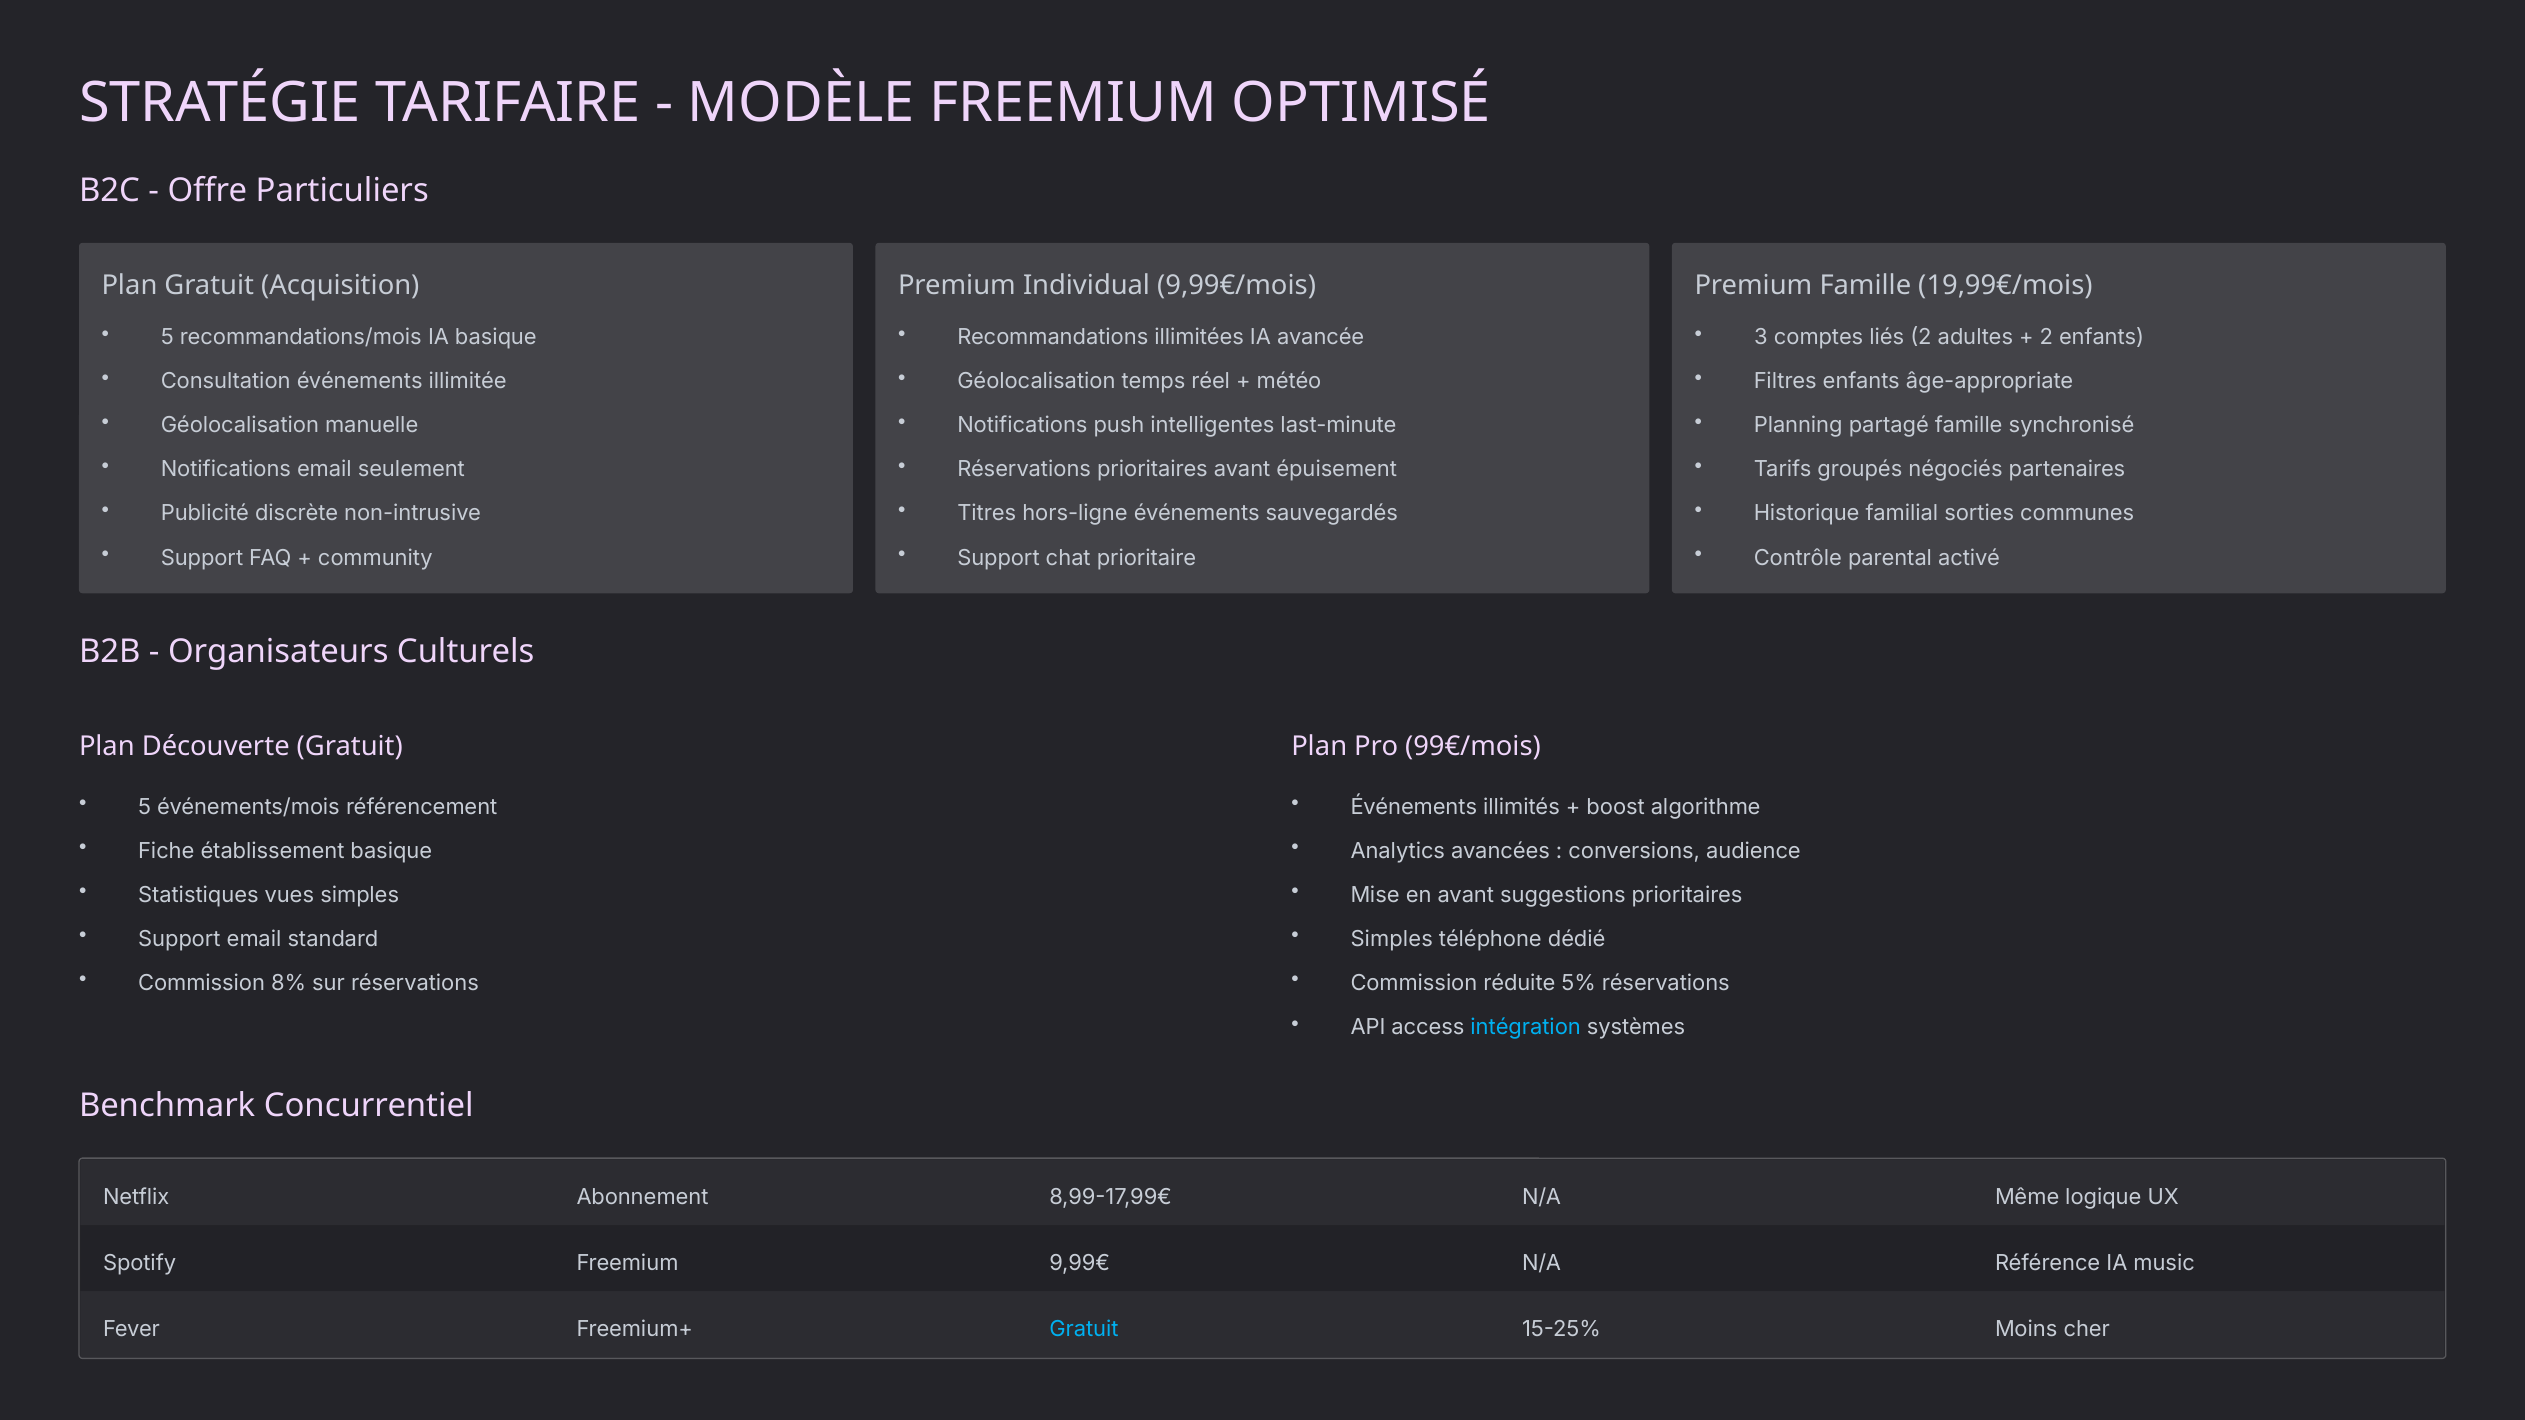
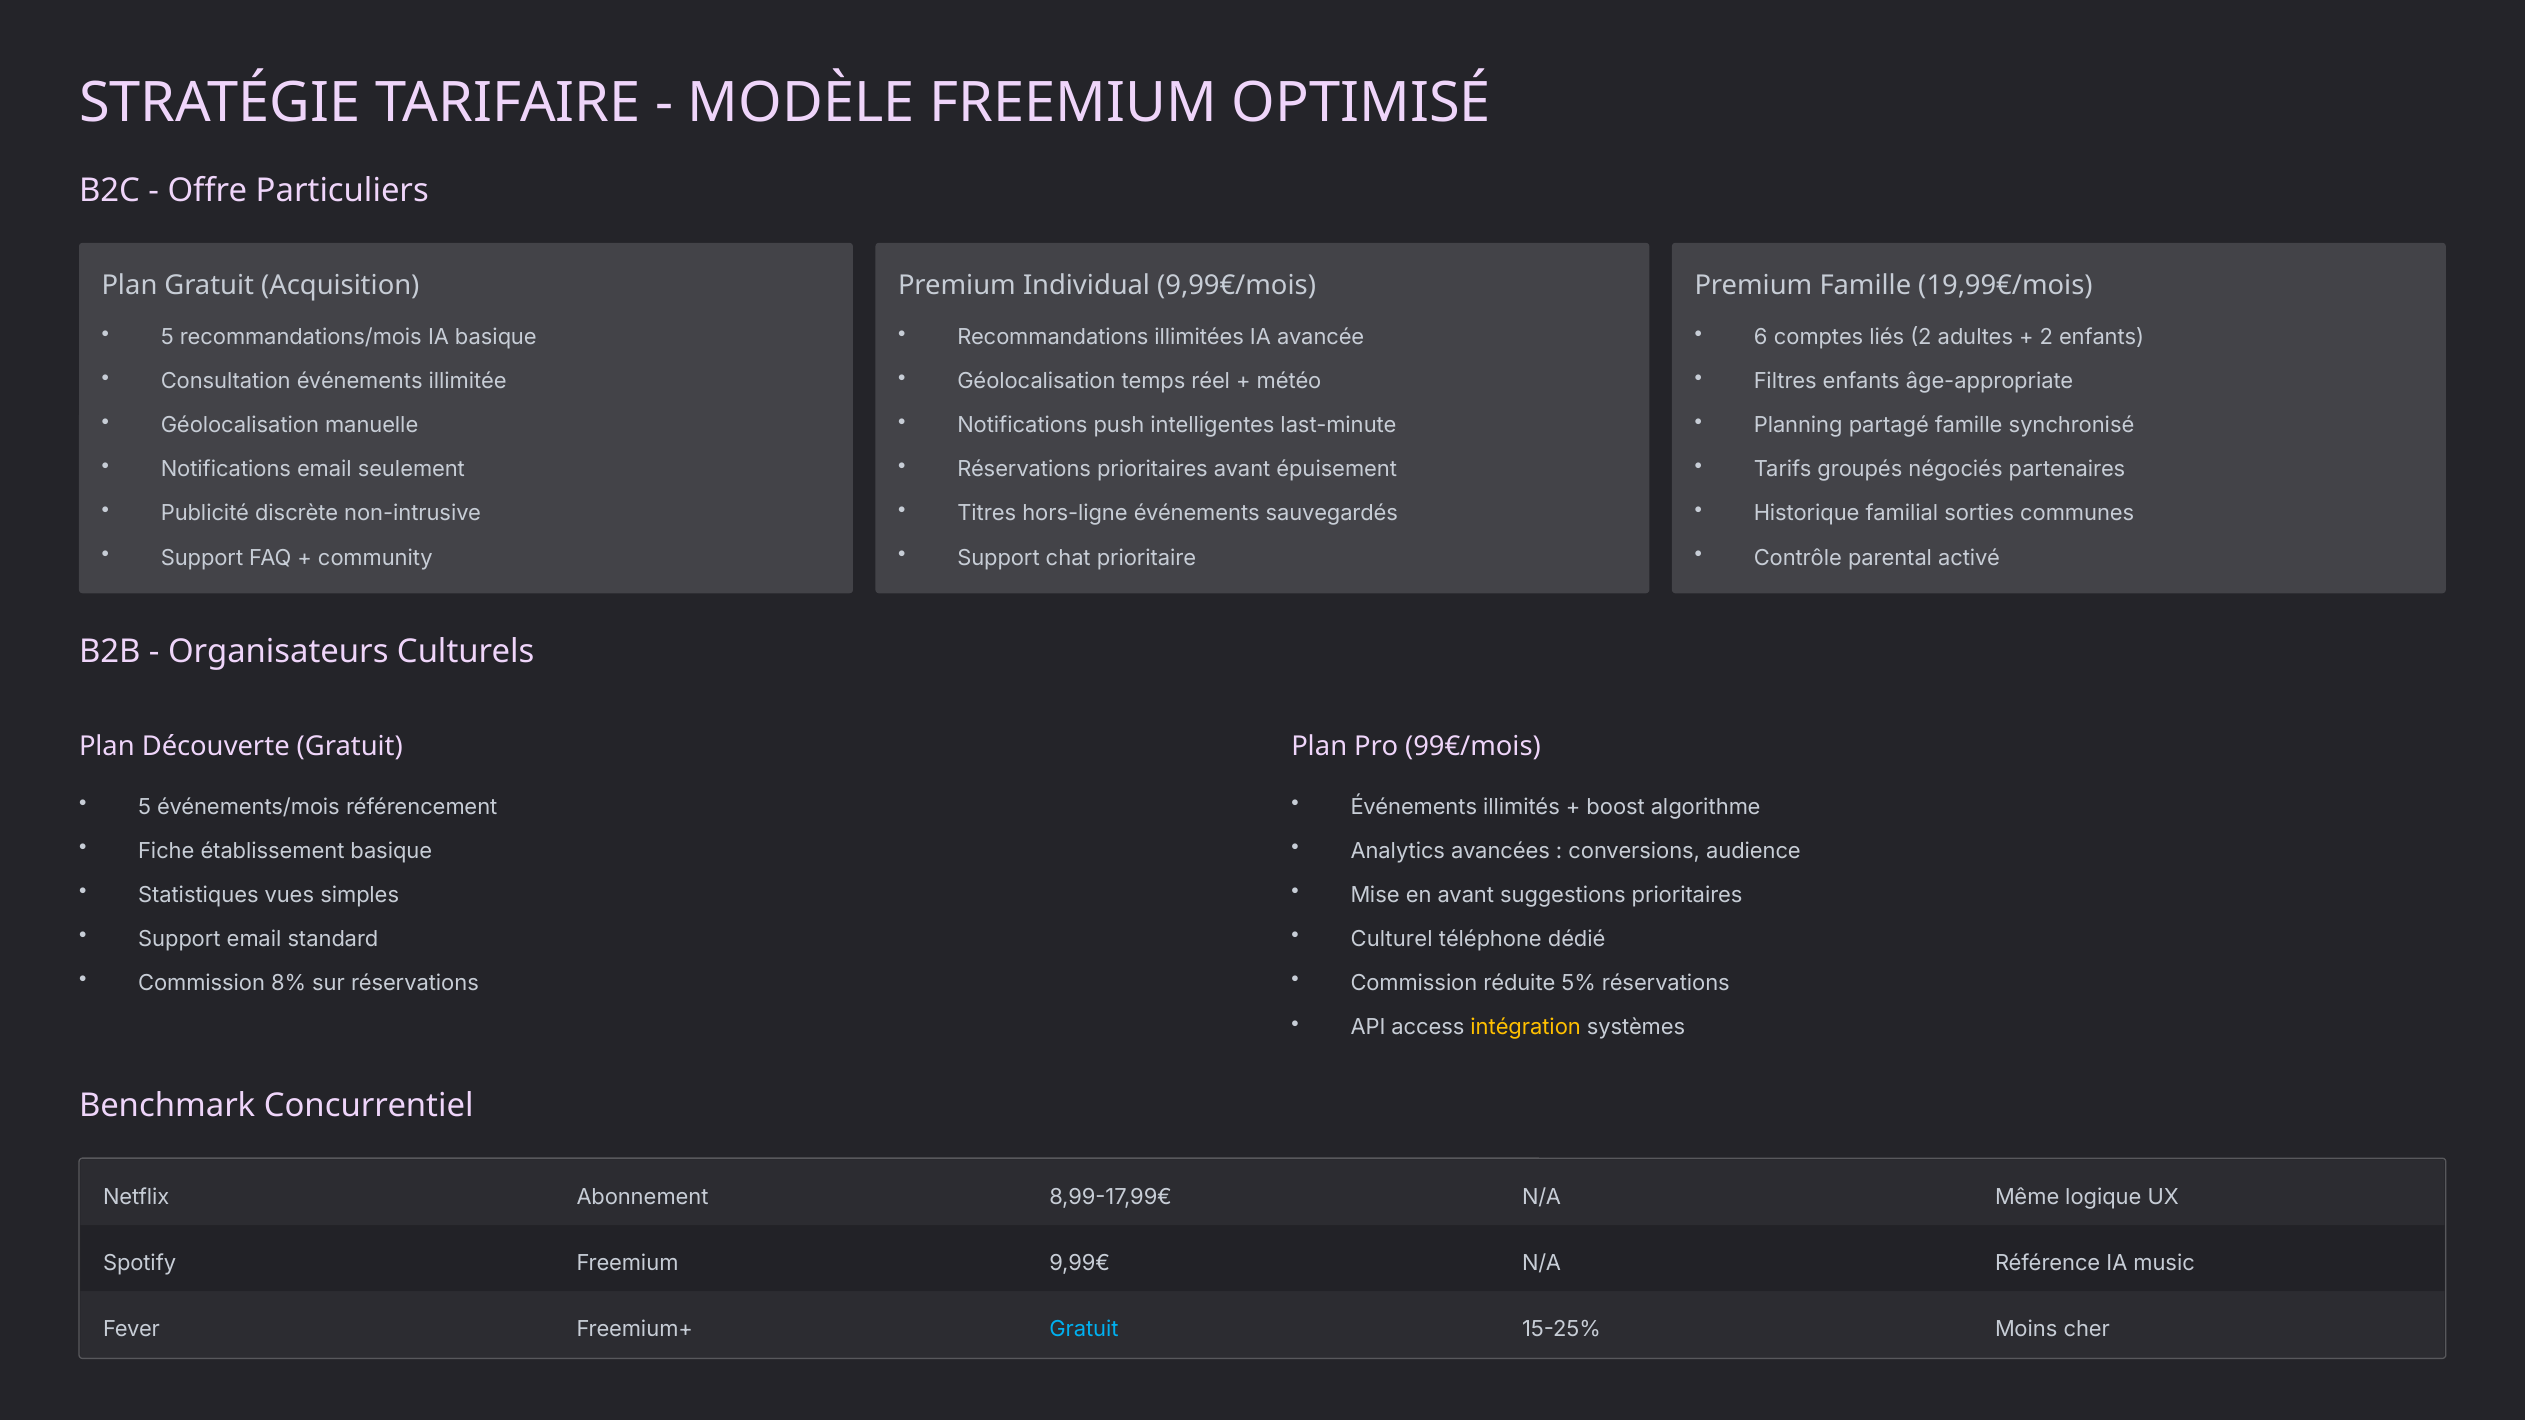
3: 3 -> 6 (1761, 338)
Simples: Simples -> Culturel (1392, 939)
intégration colour: light blue -> yellow (1526, 1028)
